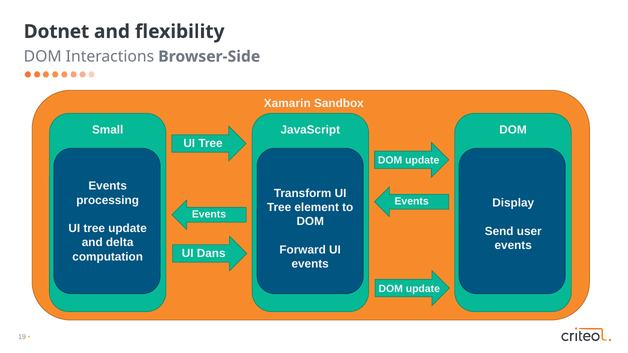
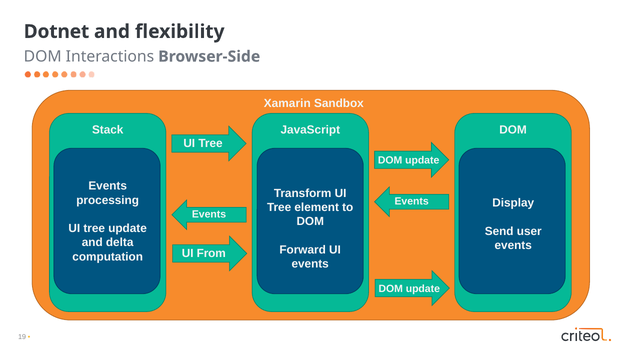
Small: Small -> Stack (108, 130)
Dans: Dans -> From (211, 254)
